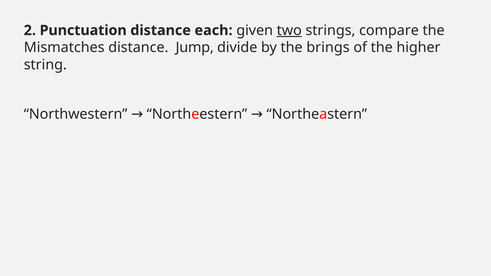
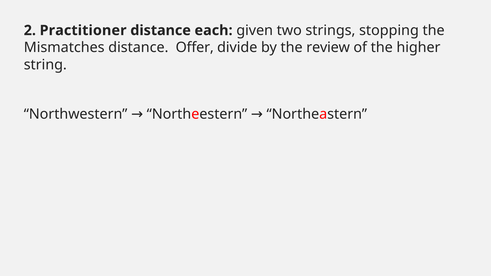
Punctuation: Punctuation -> Practitioner (83, 30)
two underline: present -> none (289, 30)
compare: compare -> stopping (389, 30)
Jump: Jump -> Offer (195, 48)
brings: brings -> review (328, 48)
